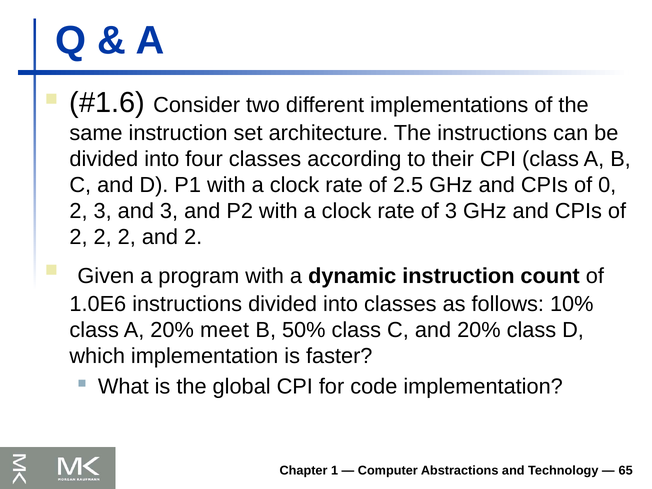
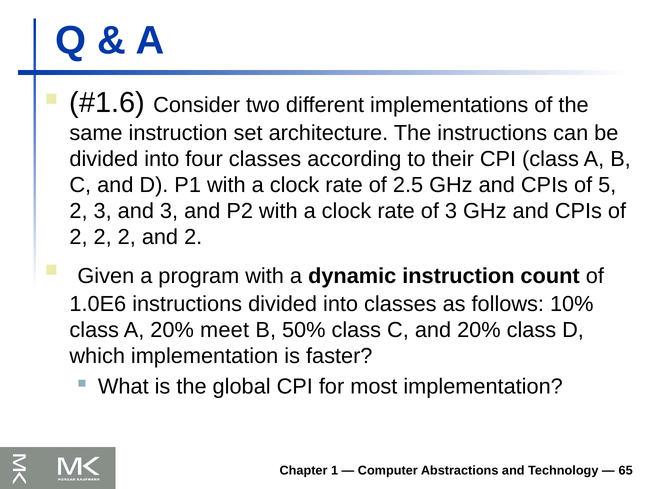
0: 0 -> 5 (607, 185)
code: code -> most (374, 386)
